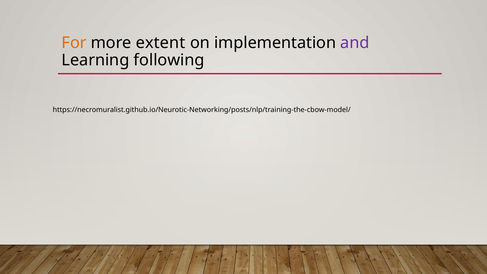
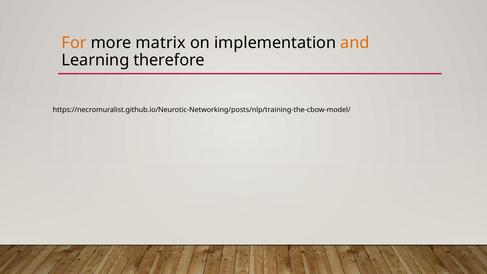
extent: extent -> matrix (161, 43)
and colour: purple -> orange (355, 43)
following: following -> therefore (169, 60)
